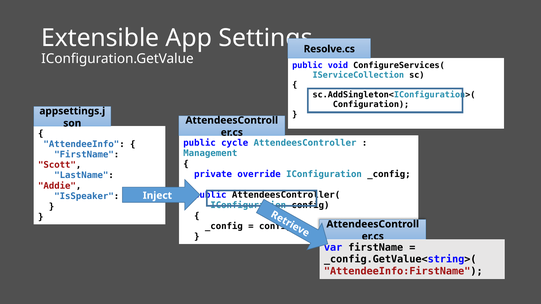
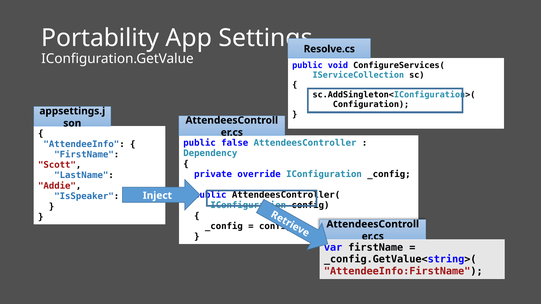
Extensible: Extensible -> Portability (100, 38)
cycle: cycle -> false (235, 143)
Management: Management -> Dependency (210, 153)
